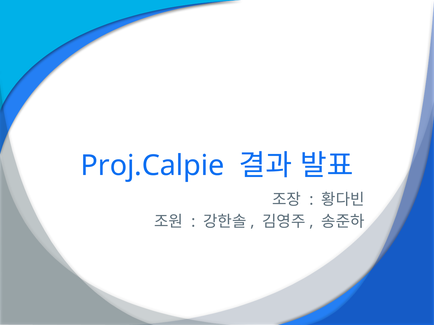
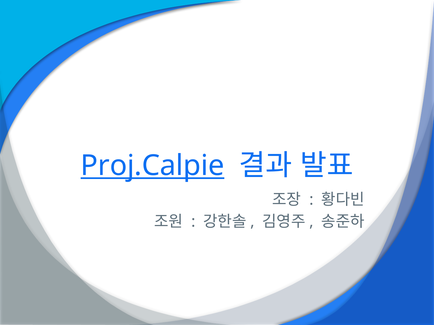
Proj.Calpie underline: none -> present (153, 166)
